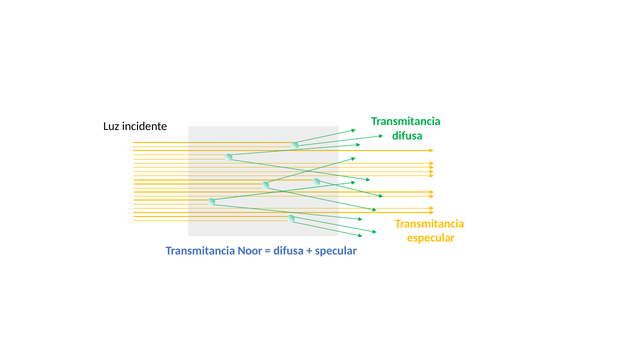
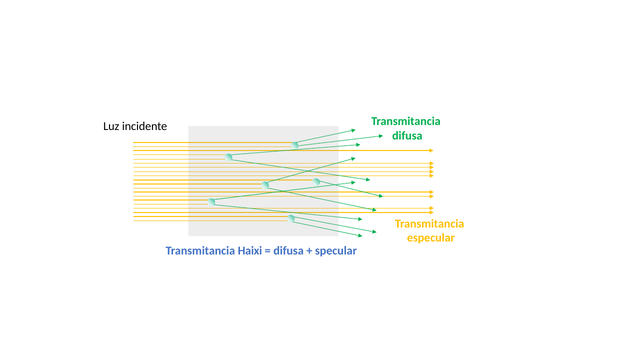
Noor: Noor -> Haixi (250, 251)
